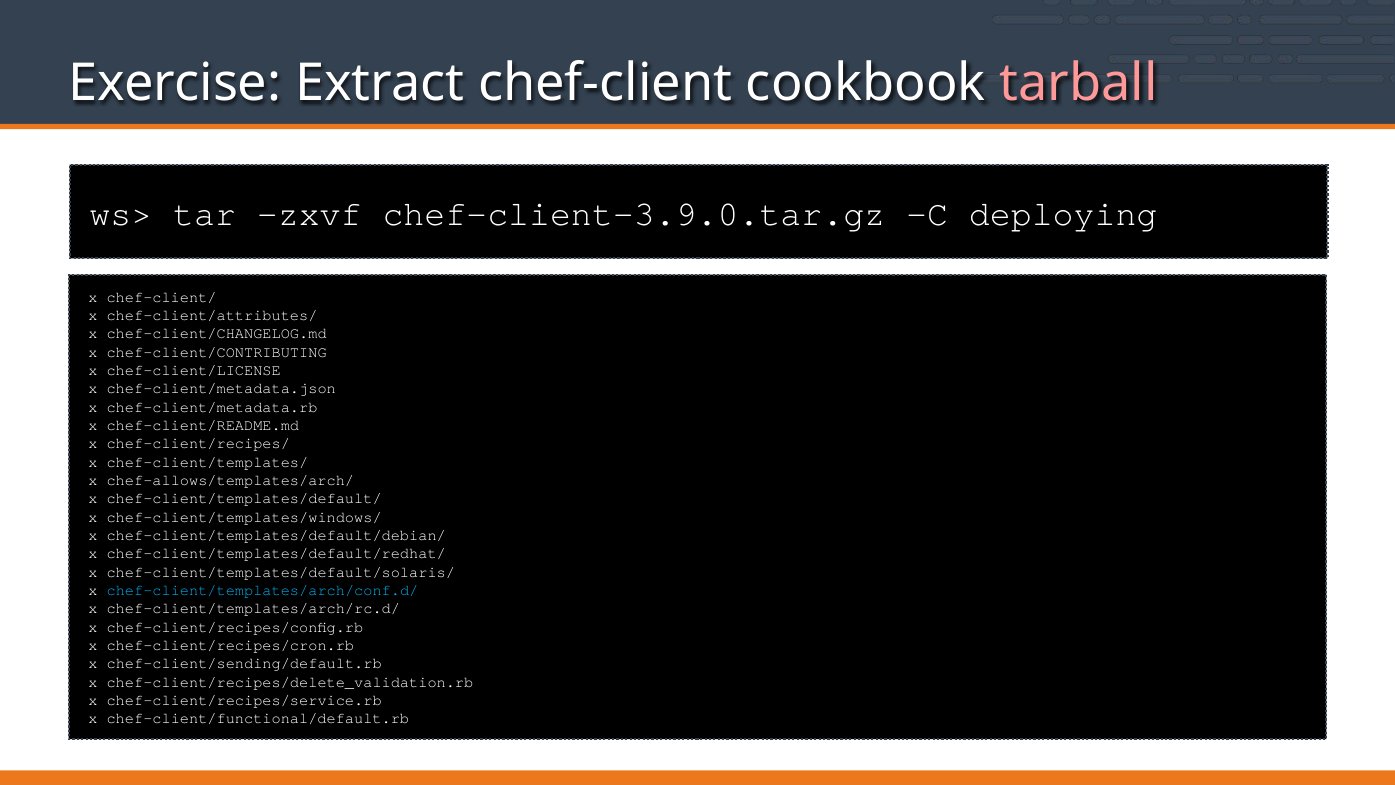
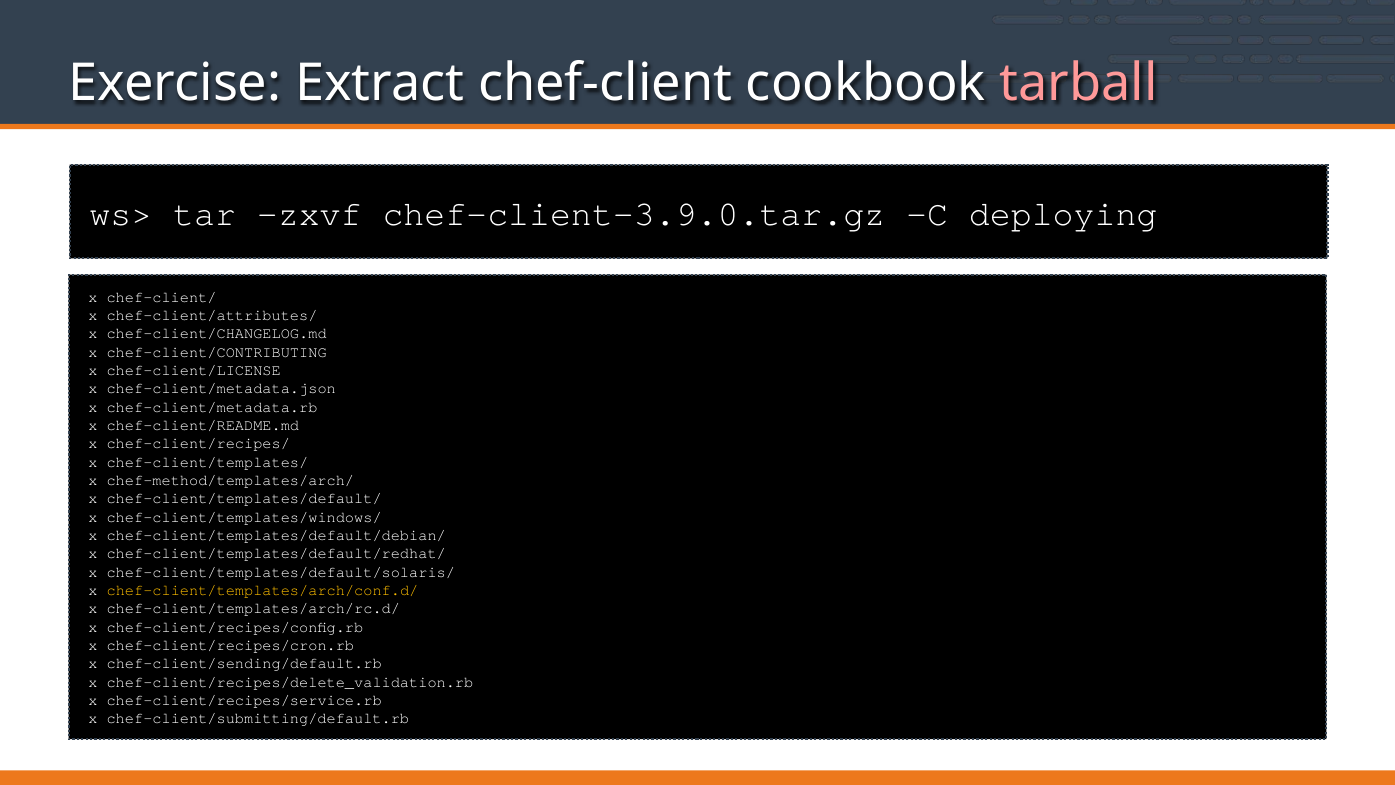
chef-allows/templates/arch/: chef-allows/templates/arch/ -> chef-method/templates/arch/ (230, 480)
chef-client/templates/arch/conf.d/ colour: light blue -> yellow (262, 590)
chef-client/functional/default.rb: chef-client/functional/default.rb -> chef-client/submitting/default.rb (258, 718)
